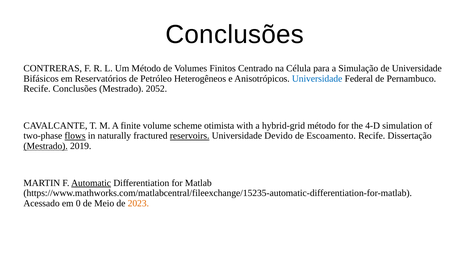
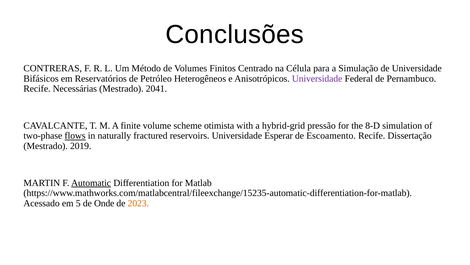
Universidade colour: blue -> purple (317, 78)
Recife Conclusões: Conclusões -> Necessárias (75, 89)
2052: 2052 -> 2041 (156, 89)
hybrid-grid método: método -> pressão (322, 125)
4-D: 4-D -> 8-D (373, 125)
reservoirs underline: present -> none (190, 136)
Devido: Devido -> Esperar (279, 136)
Mestrado underline: present -> none (46, 146)
0: 0 -> 5 (78, 203)
Meio: Meio -> Onde (104, 203)
